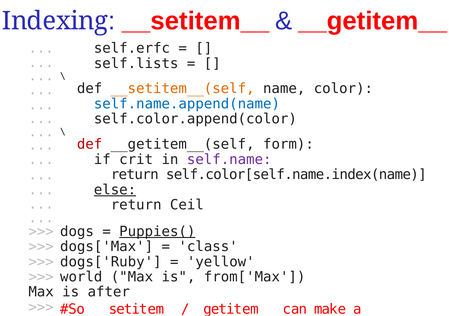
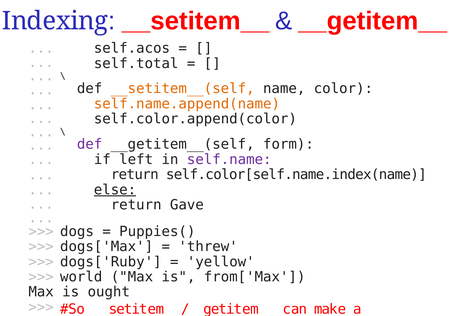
self.erfc: self.erfc -> self.acos (132, 48)
self.lists: self.lists -> self.total (136, 63)
self.name.append(name colour: blue -> orange (187, 104)
def colour: red -> purple (90, 144)
crit: crit -> left (136, 160)
Ceil: Ceil -> Gave (187, 205)
Puppies( underline: present -> none (157, 232)
class: class -> threw (208, 247)
after: after -> ought (109, 292)
